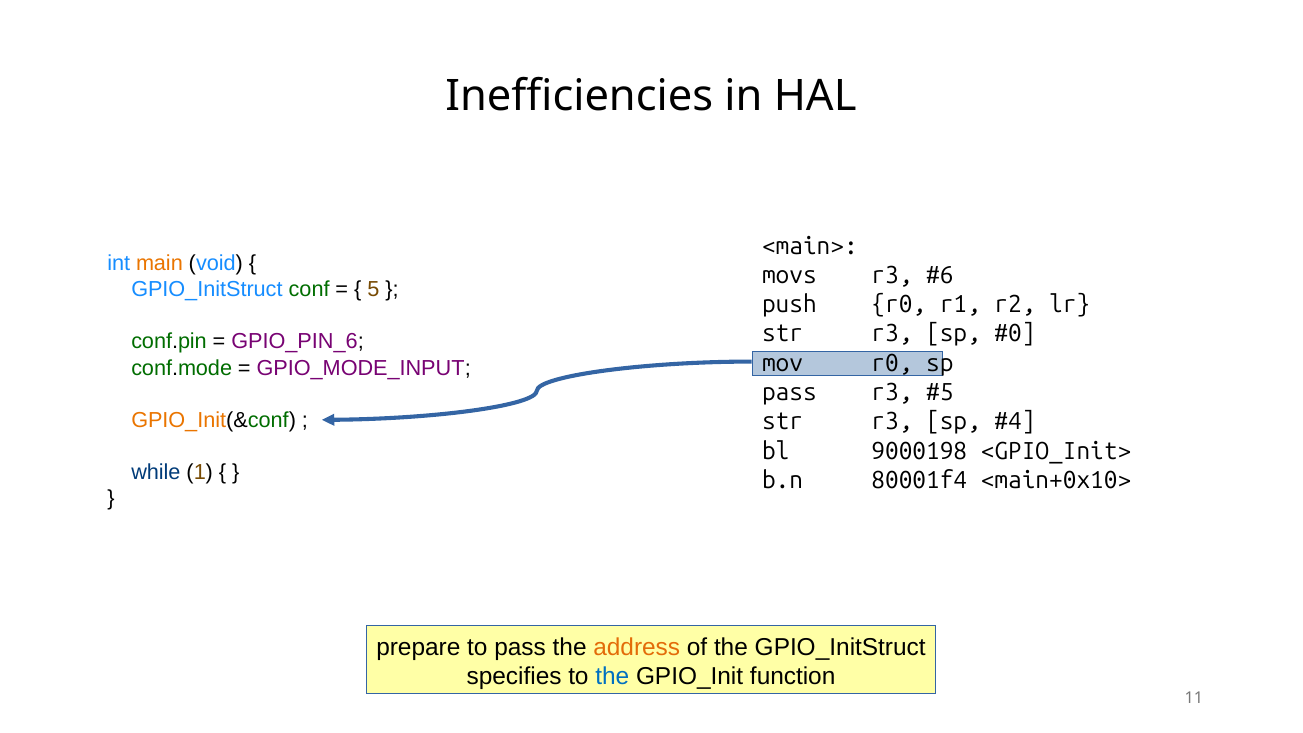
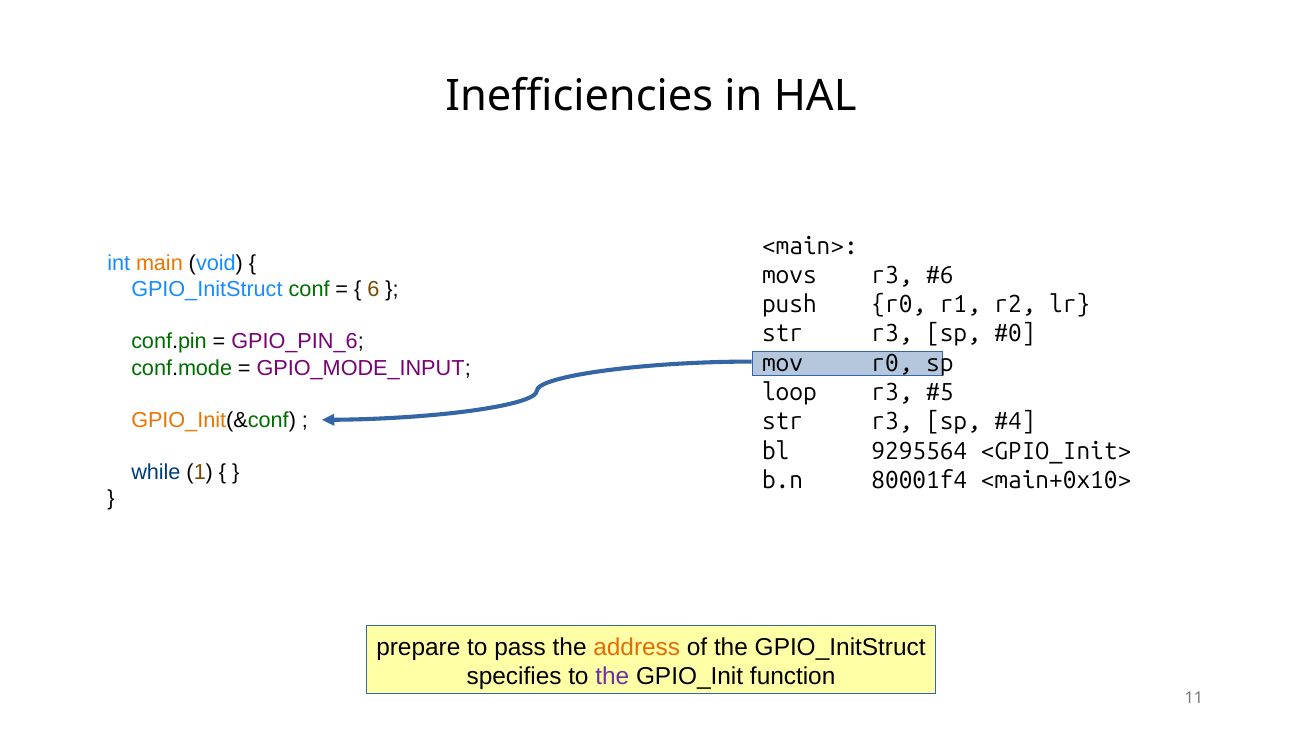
5: 5 -> 6 (373, 290)
pass: pass -> loop (789, 393)
9000198: 9000198 -> 9295564 (919, 451)
the colour: blue -> purple (612, 676)
